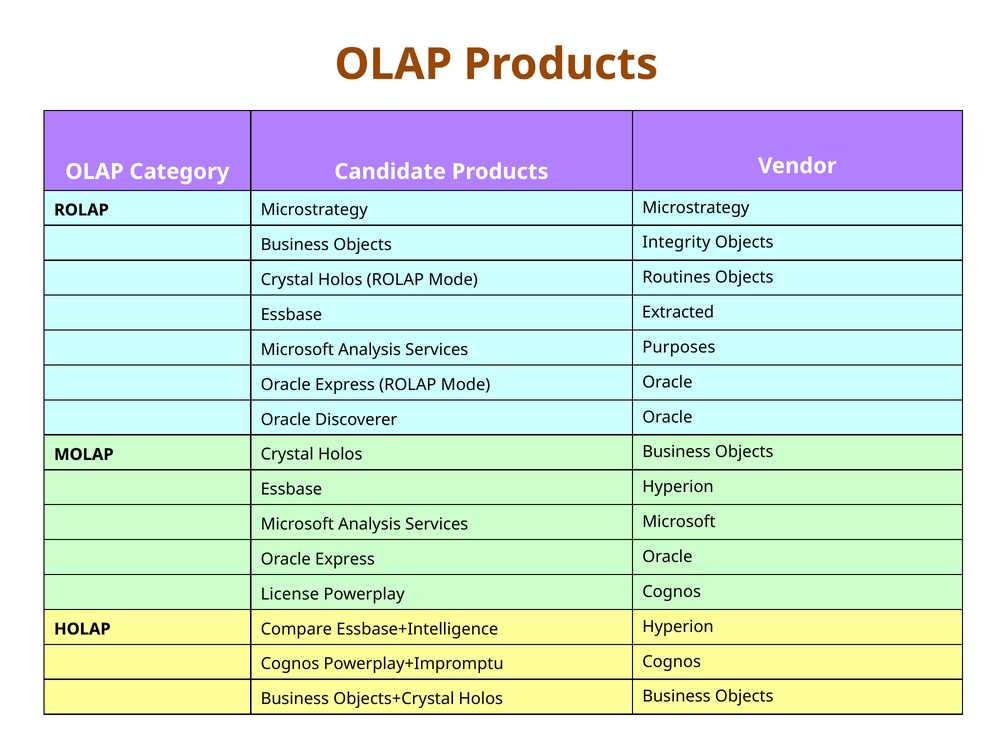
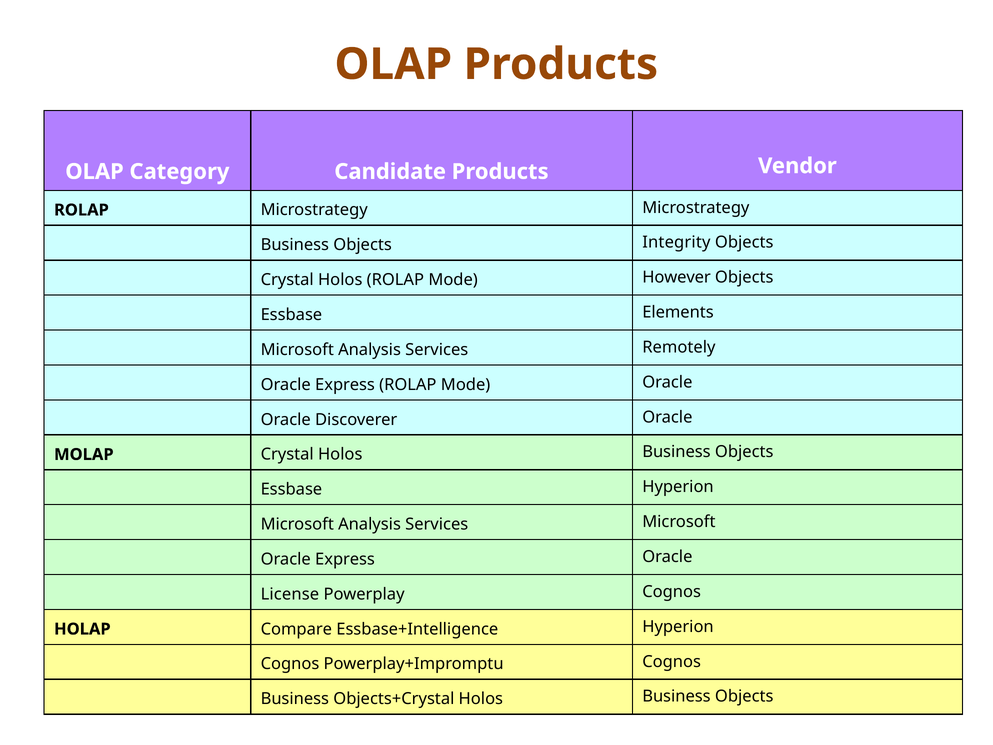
Routines: Routines -> However (677, 277)
Extracted: Extracted -> Elements (678, 312)
Purposes: Purposes -> Remotely (679, 347)
